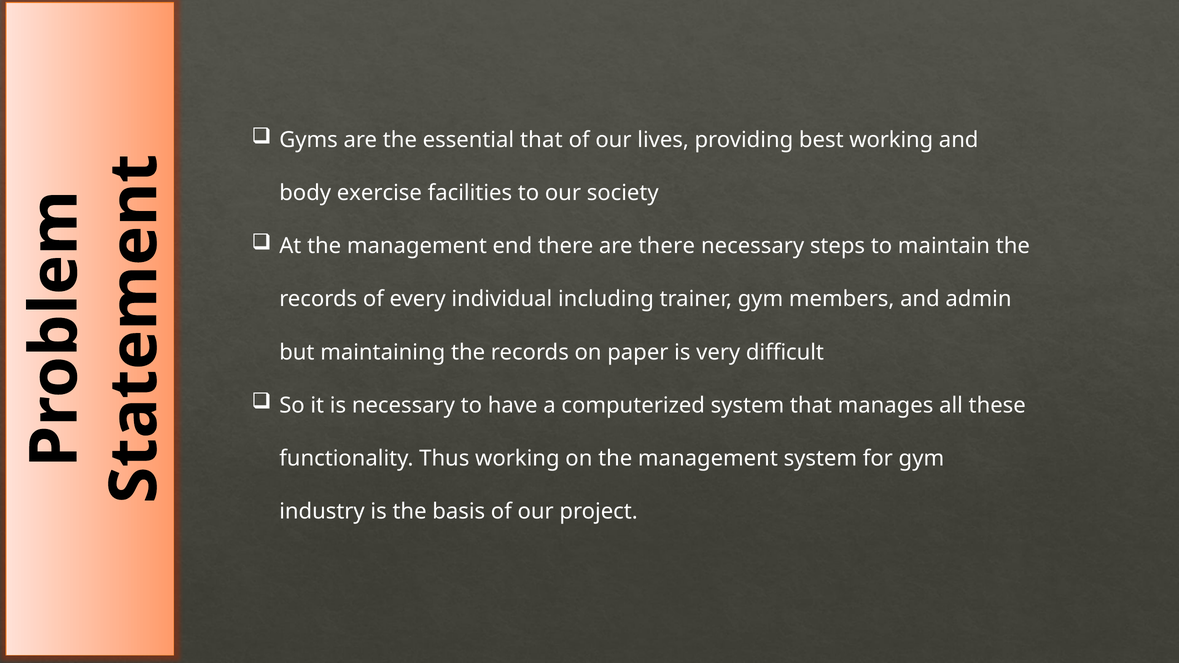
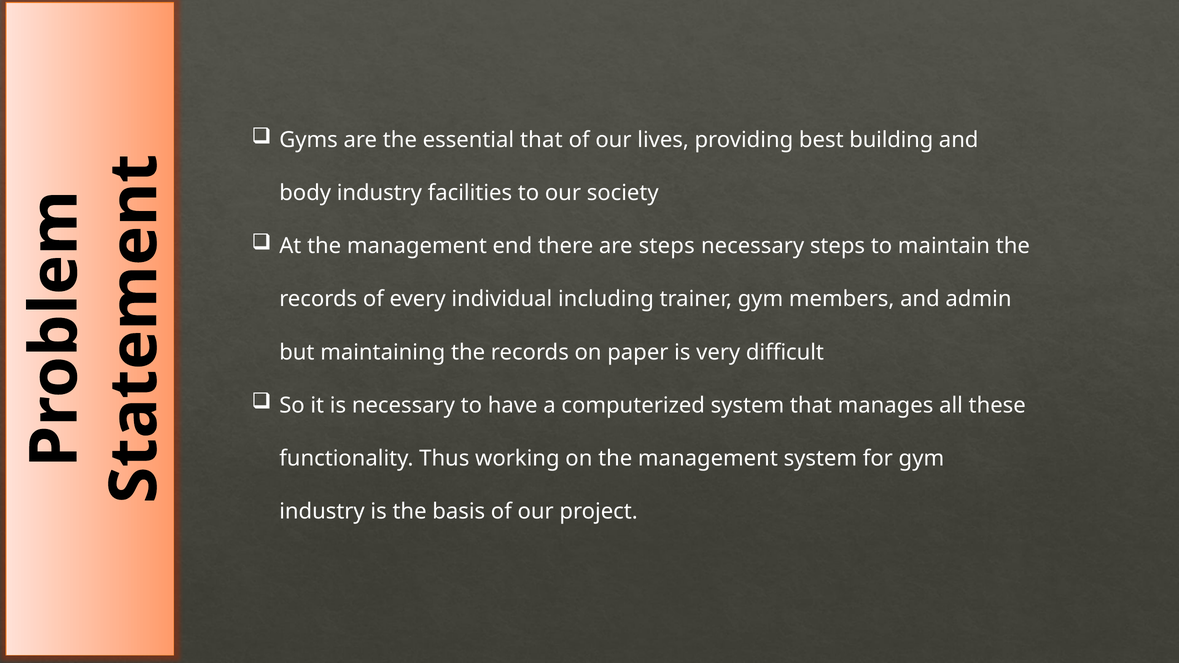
best working: working -> building (891, 140)
body exercise: exercise -> industry (379, 193)
are there: there -> steps (667, 246)
